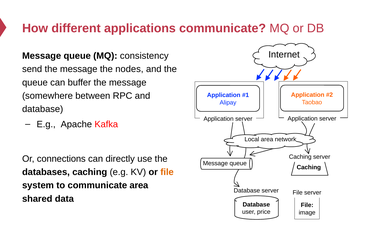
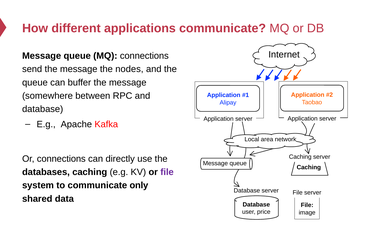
MQ consistency: consistency -> connections (144, 56)
file colour: orange -> purple (167, 172)
communicate area: area -> only (139, 185)
